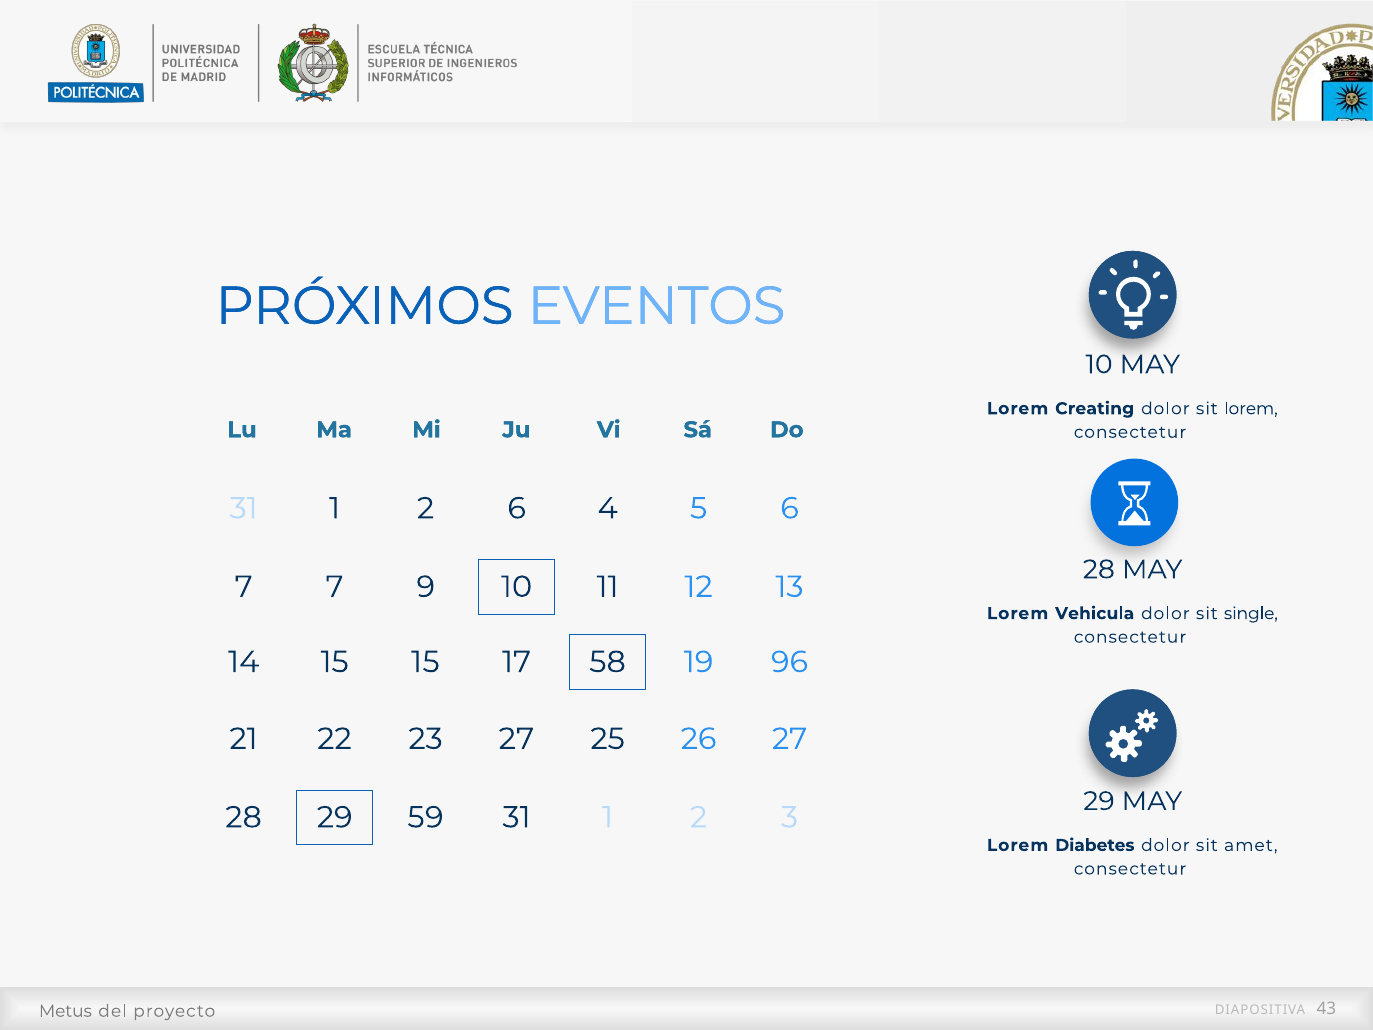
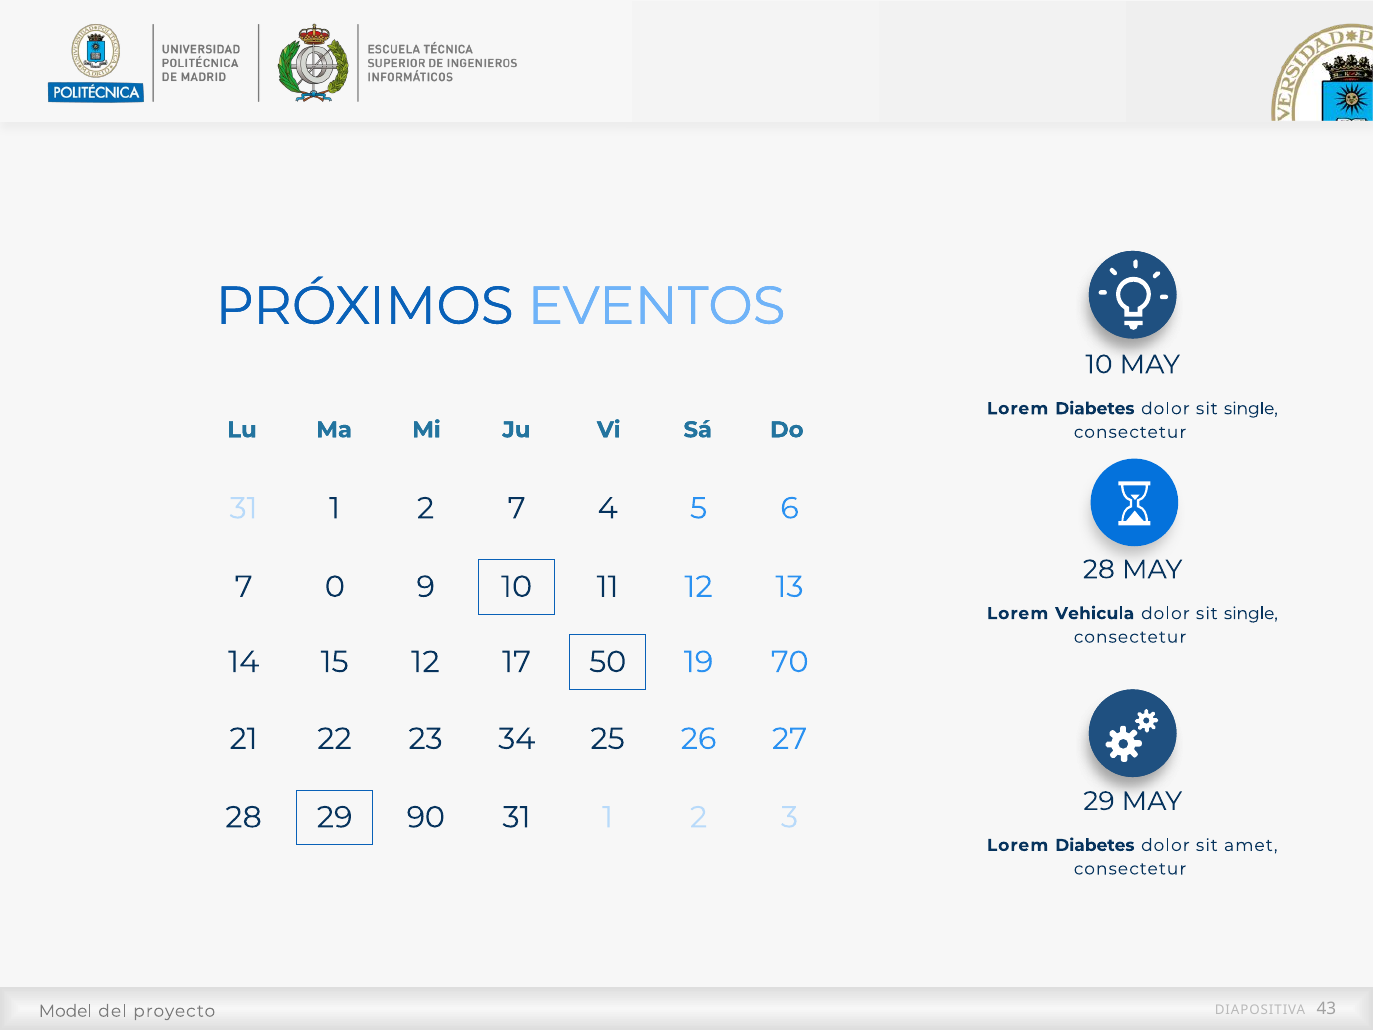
Creating: Creating -> Diabetes (1095, 408)
lorem: lorem -> single (1251, 408)
2 6: 6 -> 7 (517, 508)
7 7: 7 -> 0 (335, 587)
15 15: 15 -> 12 (425, 662)
58: 58 -> 50 (608, 662)
96: 96 -> 70 (790, 662)
23 27: 27 -> 34 (517, 739)
59: 59 -> 90 (426, 817)
Metus: Metus -> Model (65, 1011)
